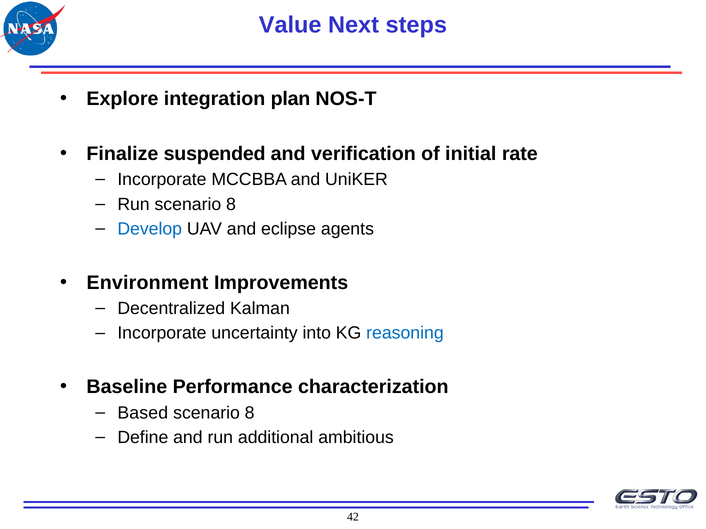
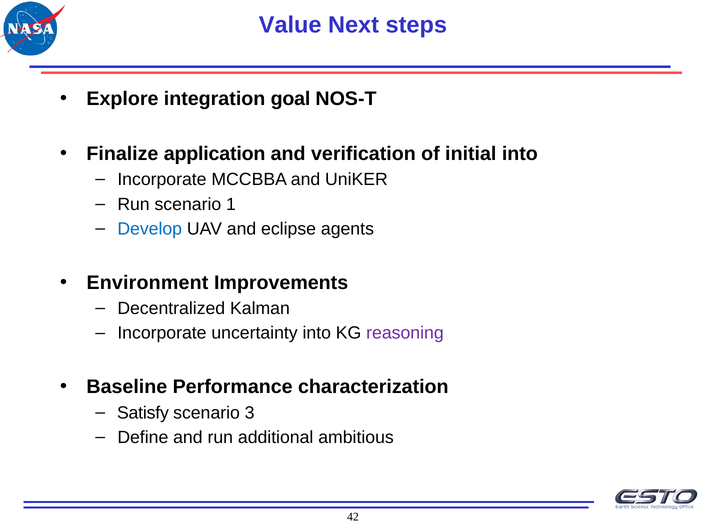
plan: plan -> goal (290, 99)
suspended: suspended -> application (215, 154)
initial rate: rate -> into (520, 154)
Run scenario 8: 8 -> 1 (231, 204)
reasoning colour: blue -> purple (405, 333)
Based: Based -> Satisfy (143, 413)
8: 8 -> 3 (250, 413)
